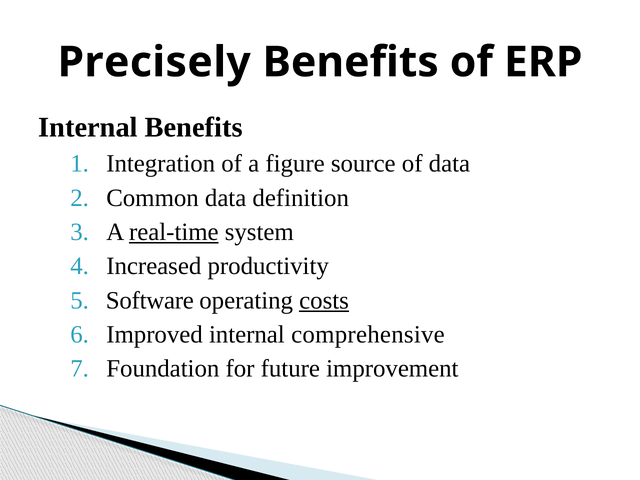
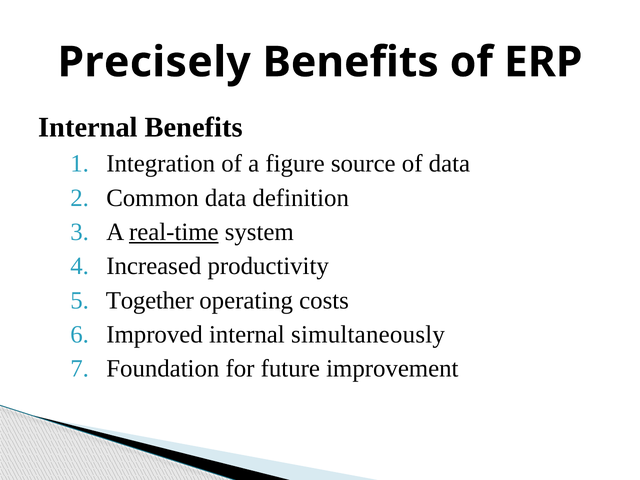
Software: Software -> Together (150, 300)
costs underline: present -> none (324, 300)
comprehensive: comprehensive -> simultaneously (368, 335)
